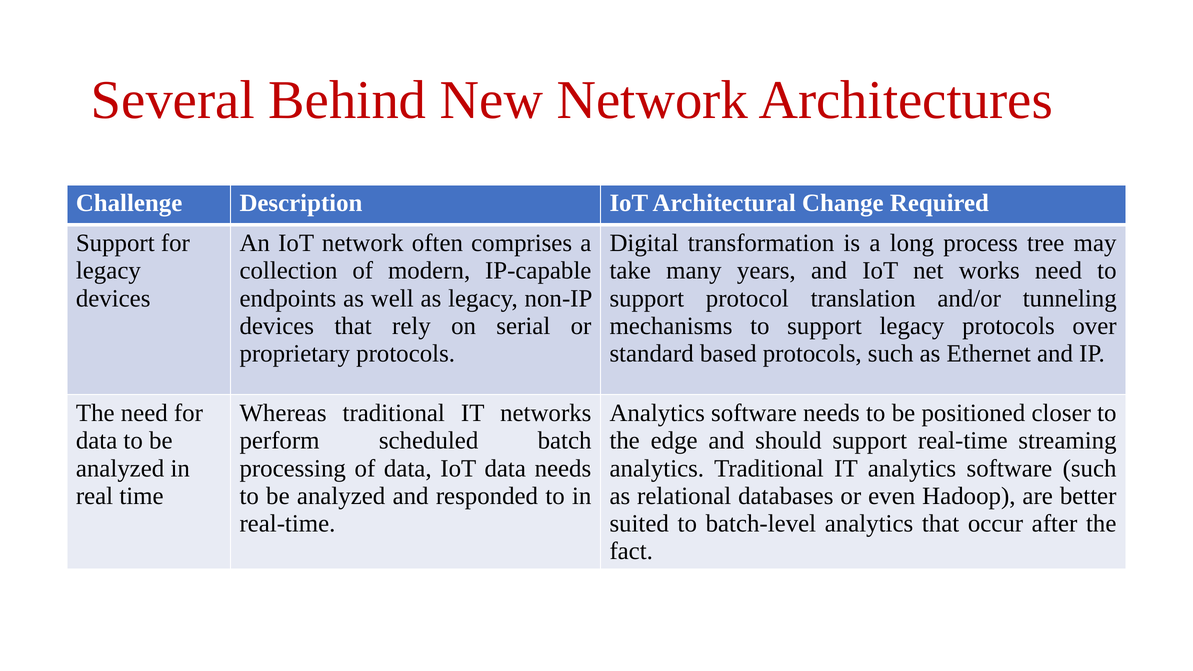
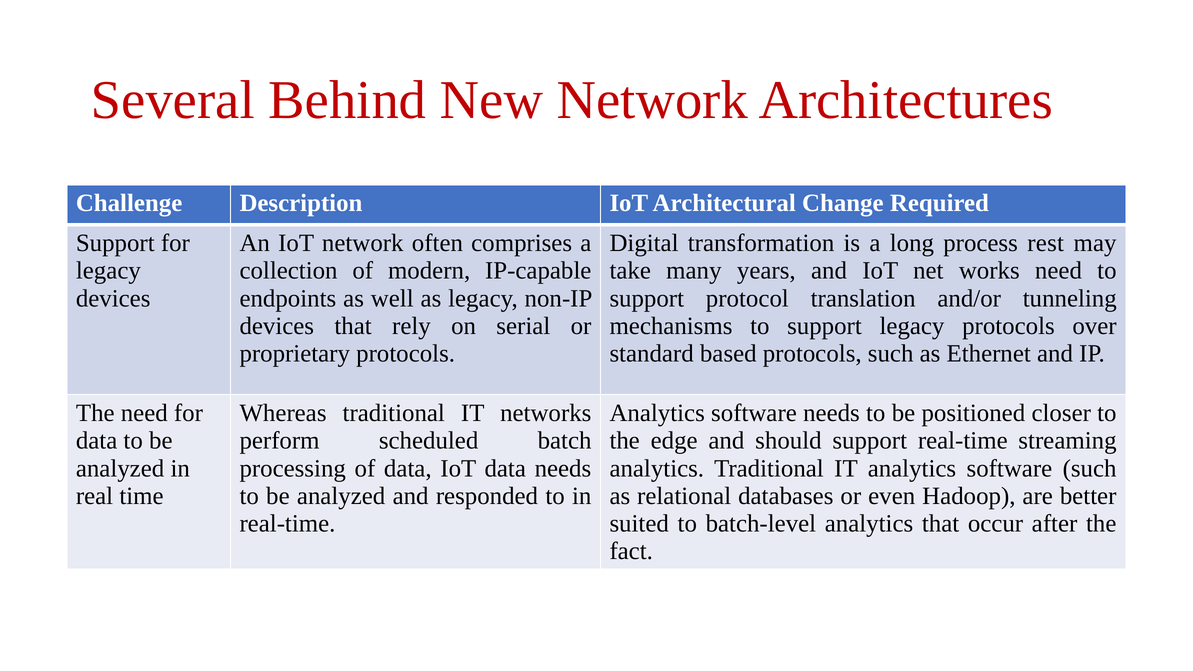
tree: tree -> rest (1046, 243)
